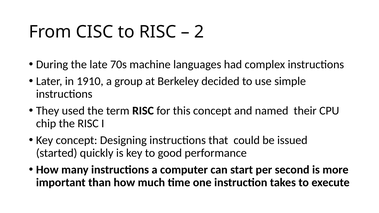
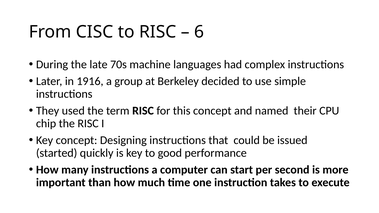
2: 2 -> 6 (199, 32)
1910: 1910 -> 1916 (90, 81)
